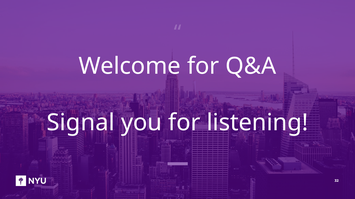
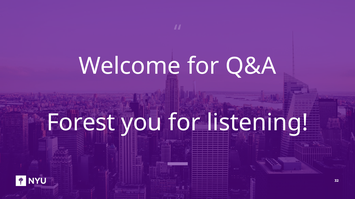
Signal: Signal -> Forest (81, 123)
